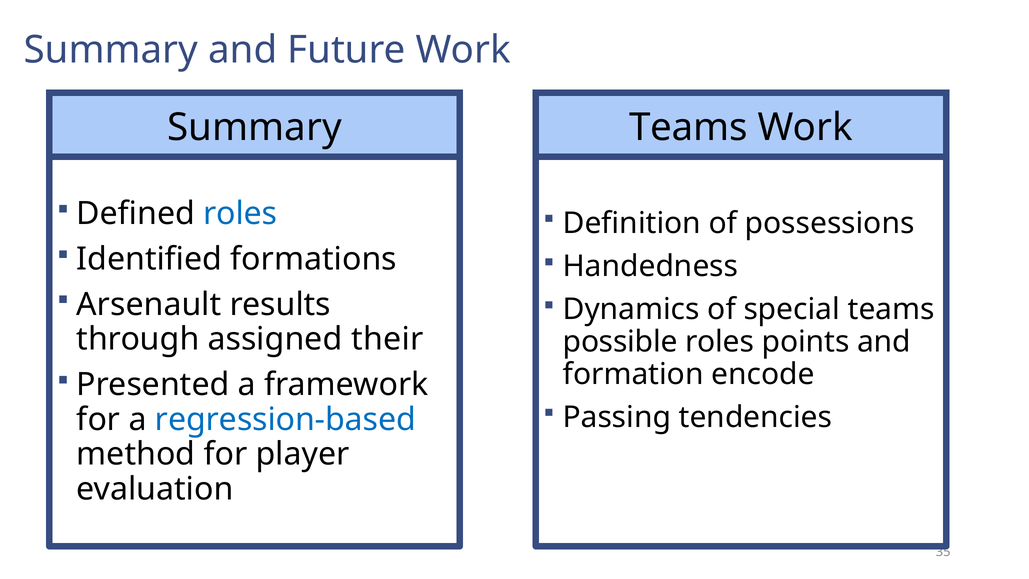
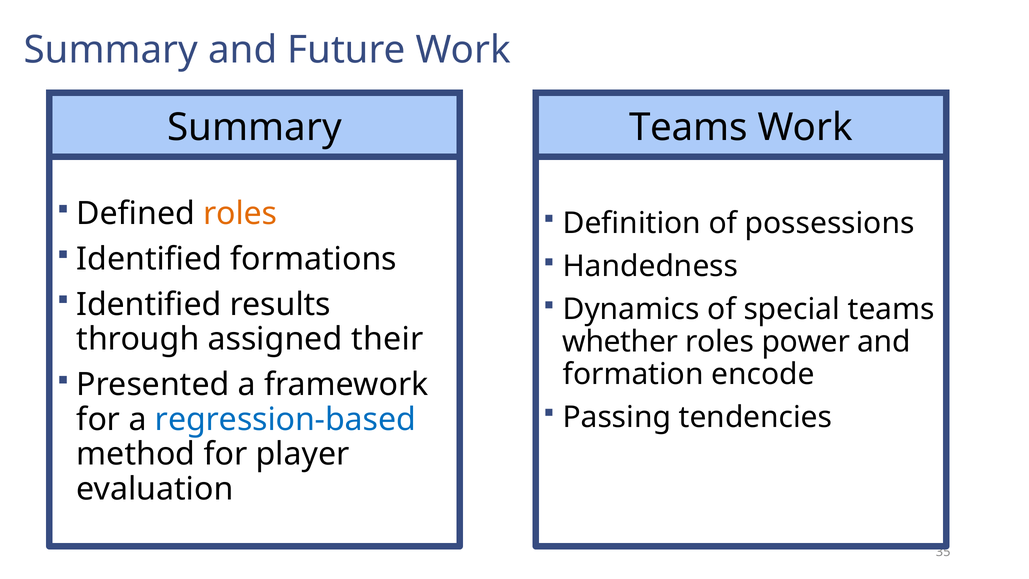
roles colour: blue -> orange (240, 214)
Arsenault: Arsenault -> Identified (149, 304)
possible: possible -> whether (620, 342)
points: points -> power (806, 342)
